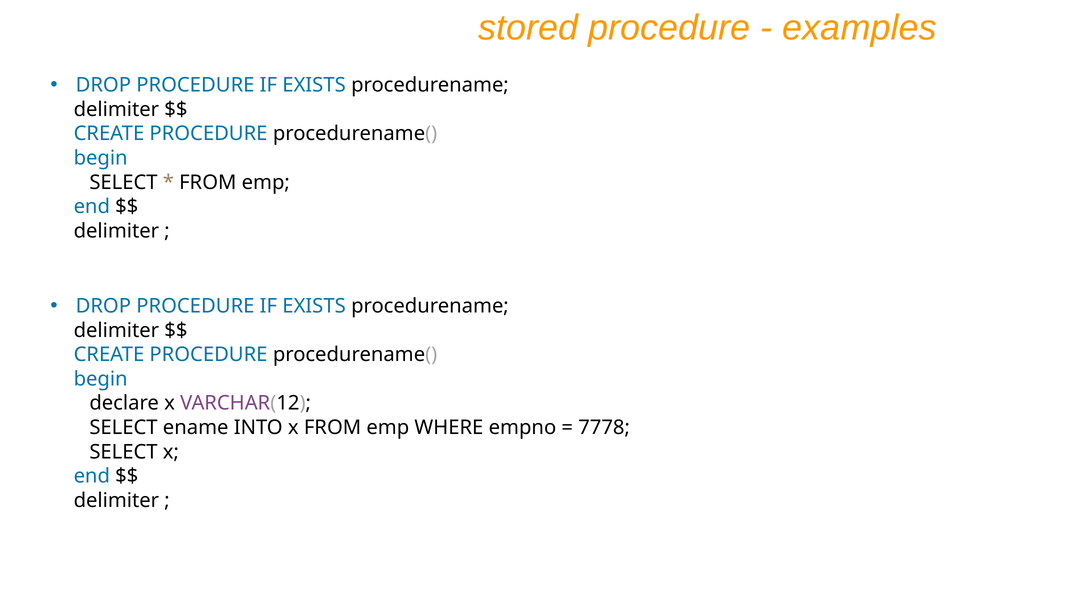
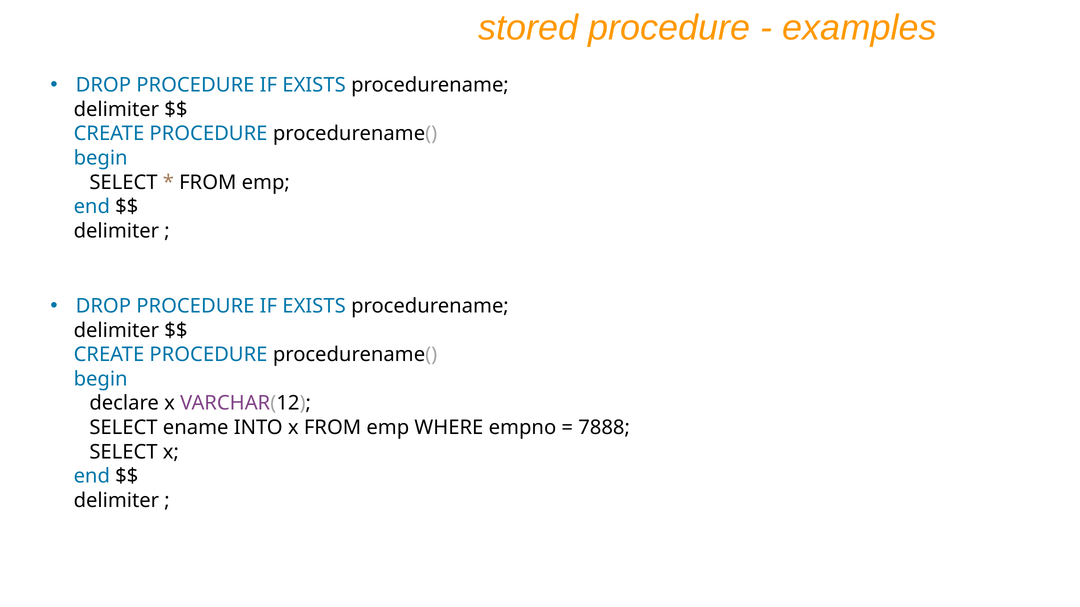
7778: 7778 -> 7888 (604, 428)
